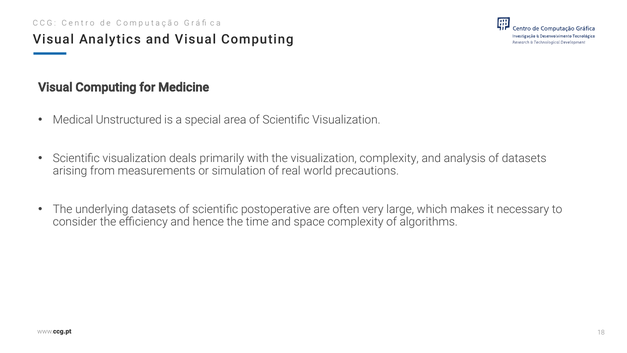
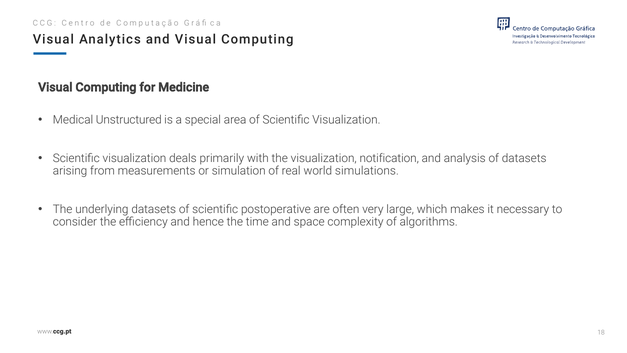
visualization complexity: complexity -> notification (389, 158)
precautions: precautions -> simulations (367, 171)
